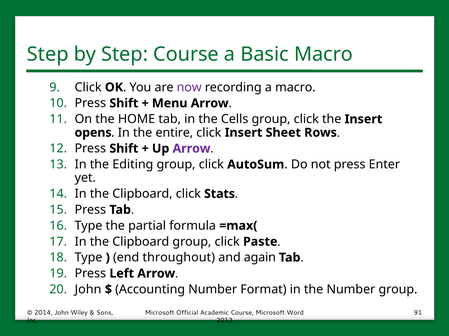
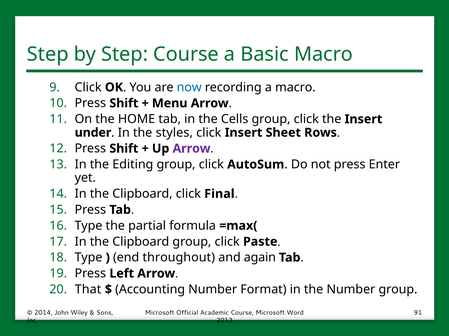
now colour: purple -> blue (189, 87)
opens: opens -> under (93, 133)
entire: entire -> styles (174, 133)
Stats: Stats -> Final (219, 194)
John: John -> That (88, 290)
